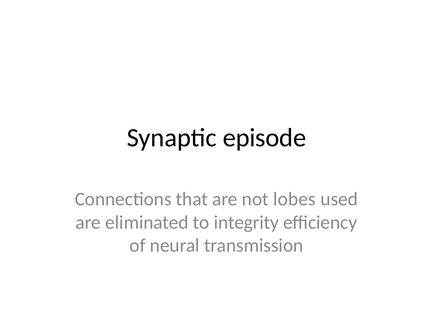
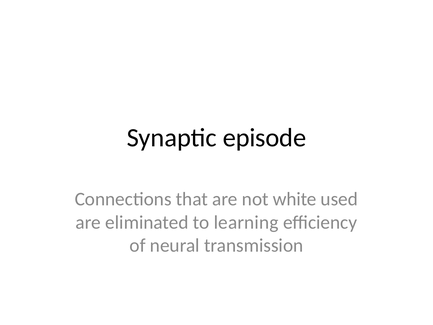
lobes: lobes -> white (295, 199)
integrity: integrity -> learning (246, 222)
